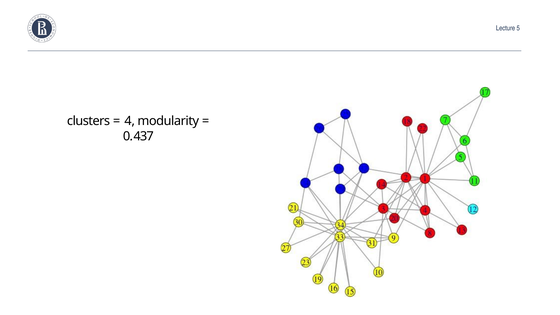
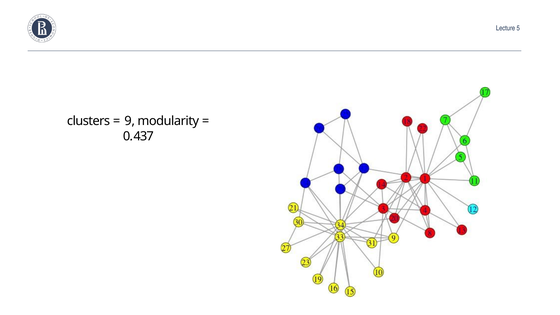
4: 4 -> 9 (130, 121)
